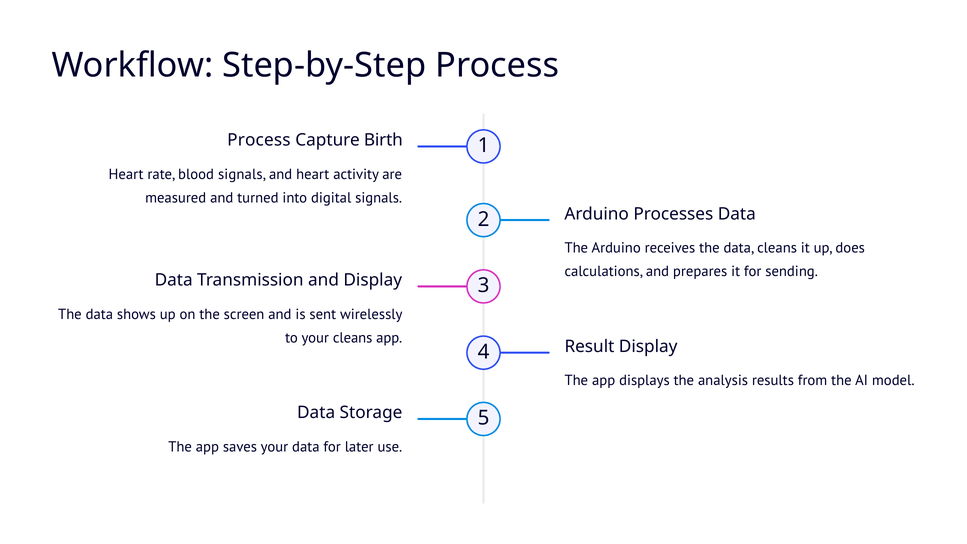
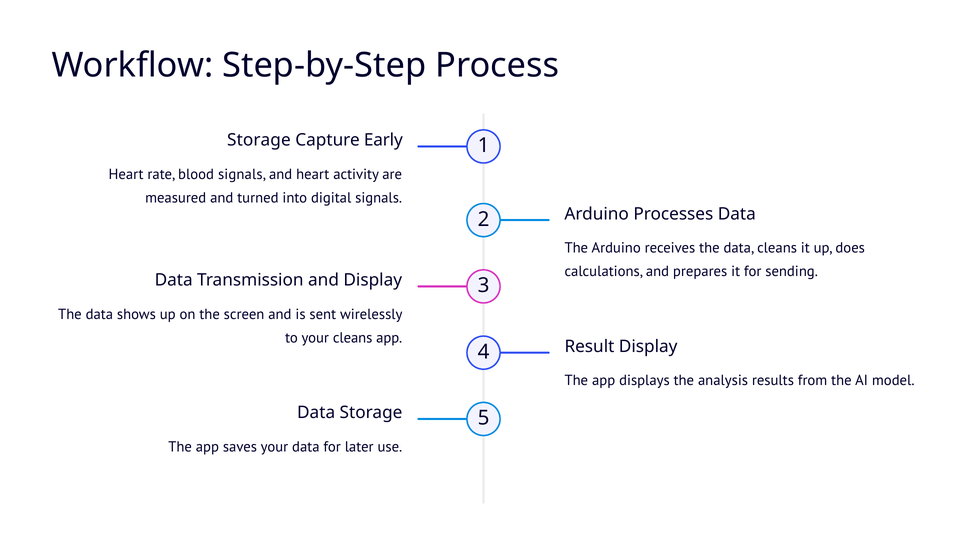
Process: Process -> Storage (259, 140)
Birth: Birth -> Early (383, 140)
